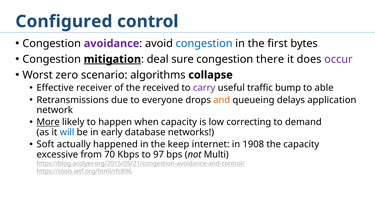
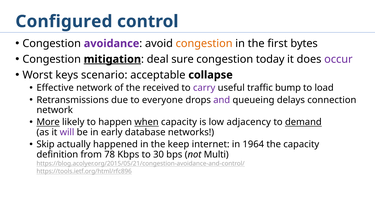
congestion colour: blue -> orange (204, 44)
there: there -> today (270, 59)
zero: zero -> keys (67, 75)
algorithms: algorithms -> acceptable (158, 75)
Effective receiver: receiver -> network (94, 88)
able: able -> load (324, 88)
and colour: orange -> purple (222, 100)
application: application -> connection (332, 100)
when underline: none -> present (147, 122)
correcting: correcting -> adjacency (249, 122)
demand underline: none -> present (303, 122)
will colour: blue -> purple (67, 132)
Soft: Soft -> Skip (46, 144)
1908: 1908 -> 1964 (253, 144)
excessive: excessive -> definition (57, 154)
70: 70 -> 78 (110, 154)
97: 97 -> 30 (159, 154)
